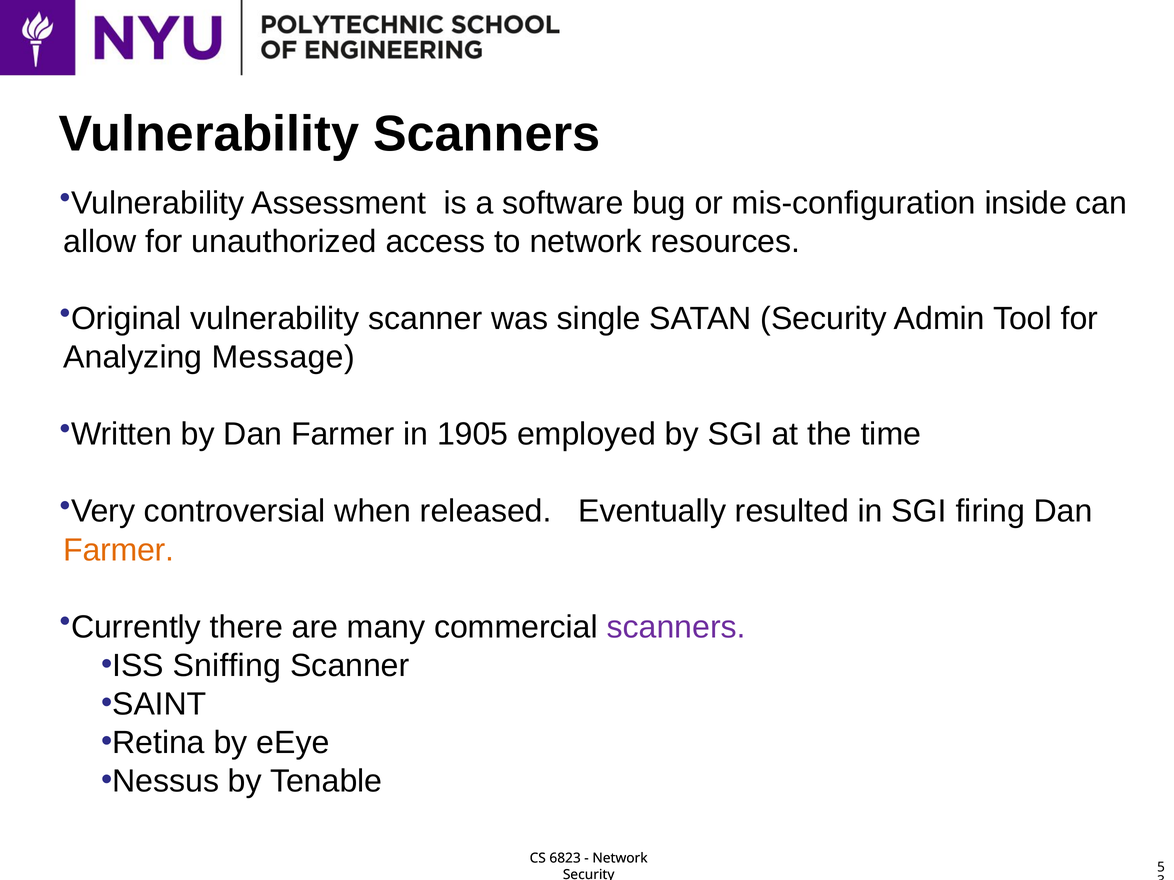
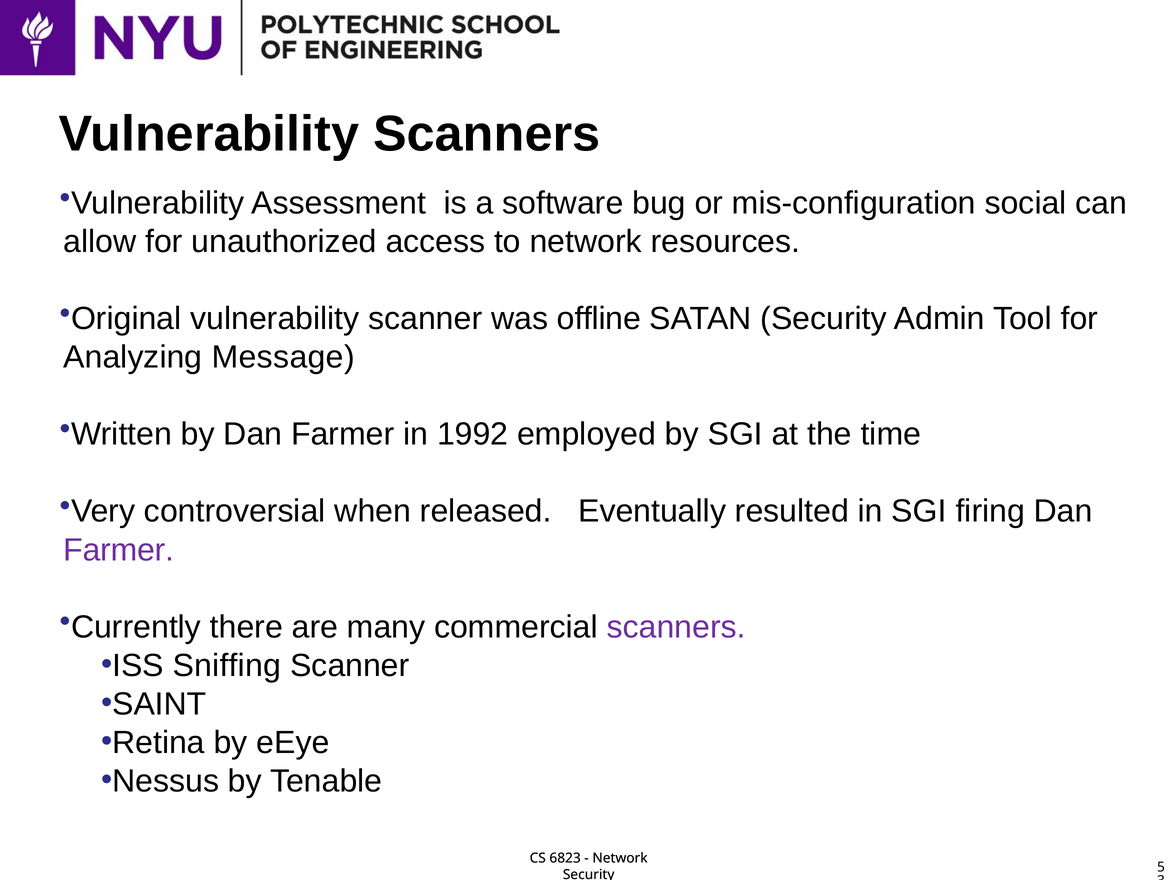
inside: inside -> social (1026, 203)
single: single -> offline (599, 319)
1905: 1905 -> 1992 (473, 435)
Farmer colour: orange -> purple (119, 550)
